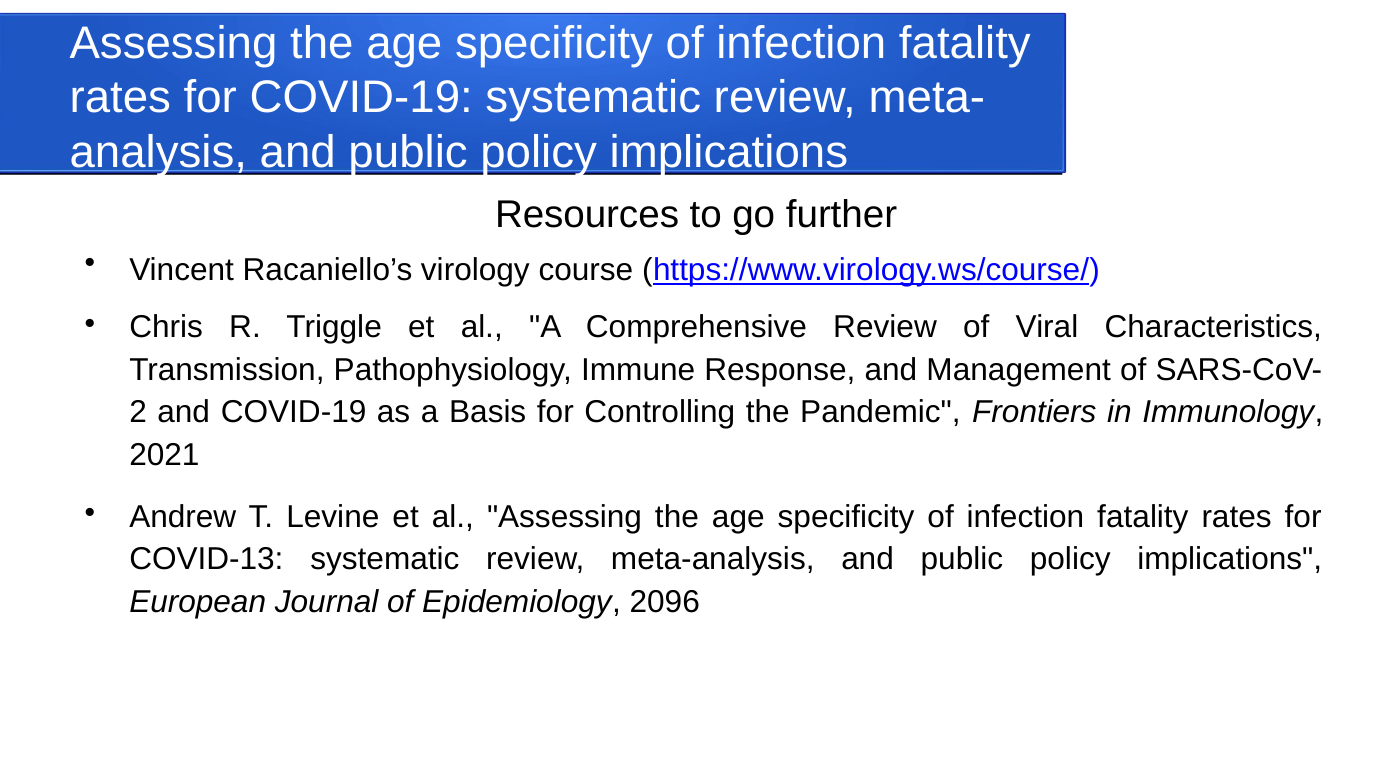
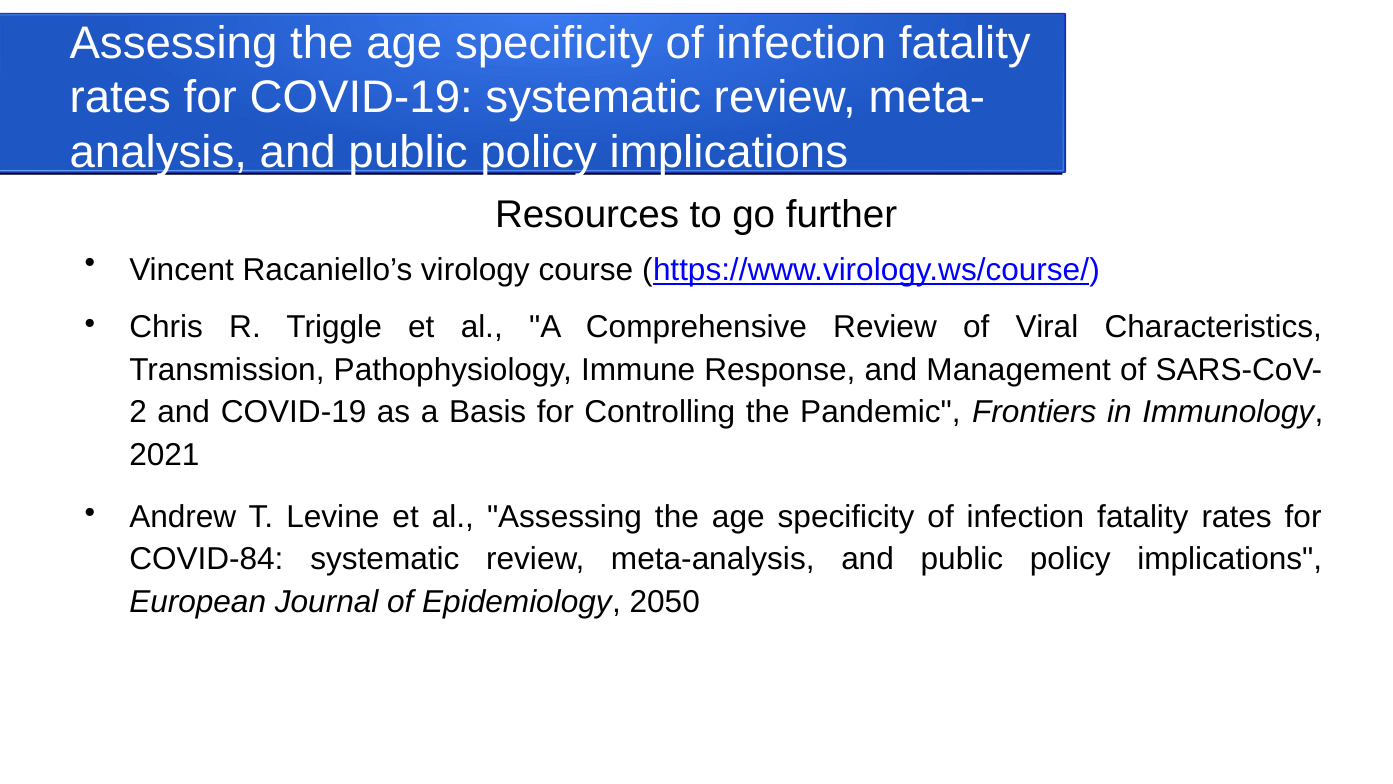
COVID-13: COVID-13 -> COVID-84 (206, 559)
2096: 2096 -> 2050 (665, 602)
